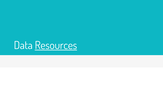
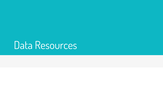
Resources underline: present -> none (56, 45)
